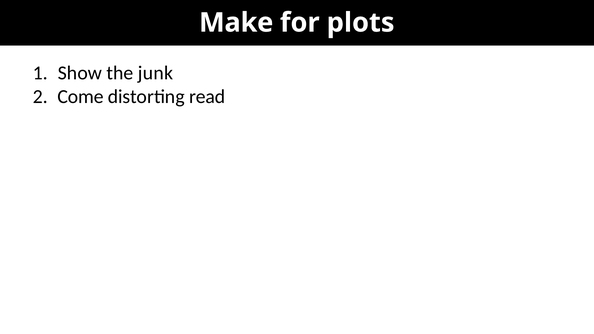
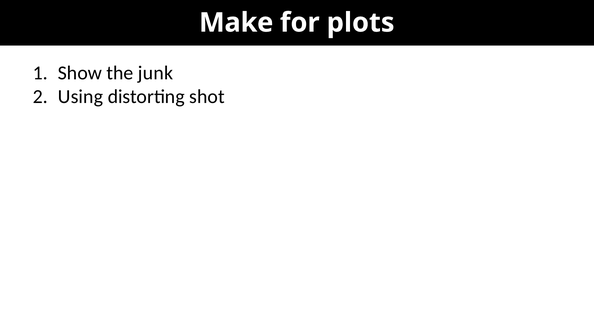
Come: Come -> Using (80, 97)
read: read -> shot (207, 97)
